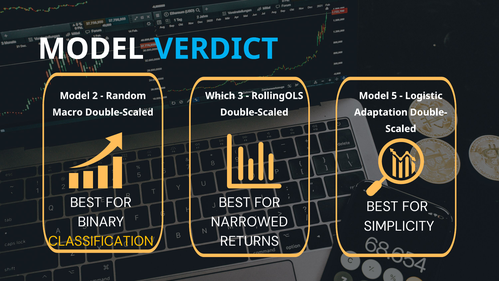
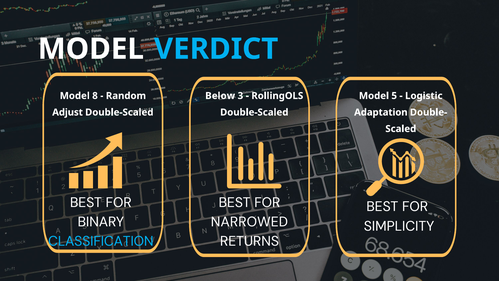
2: 2 -> 8 (95, 96)
Which: Which -> Below (220, 96)
Macro: Macro -> Adjust (68, 112)
CLASSIFICATION colour: yellow -> light blue (101, 241)
